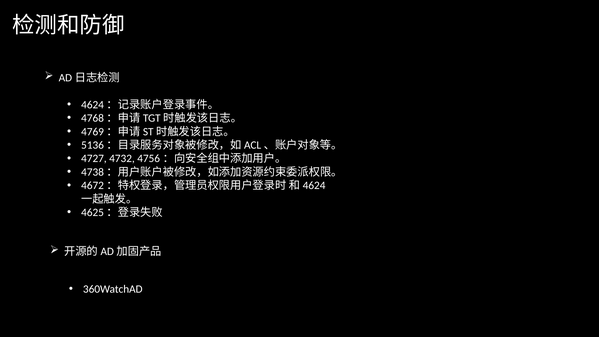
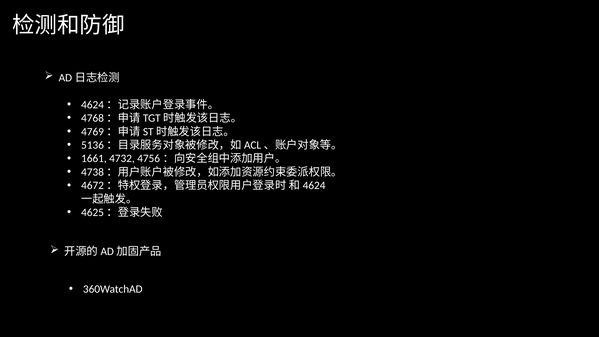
4727: 4727 -> 1661 (94, 159)
